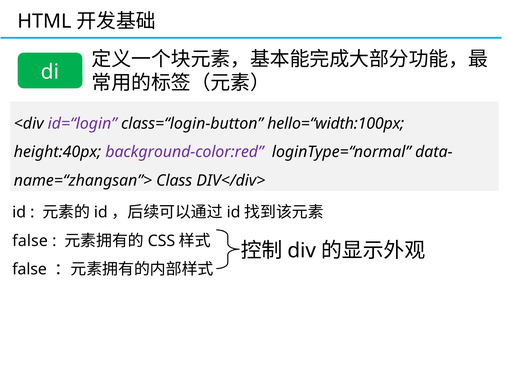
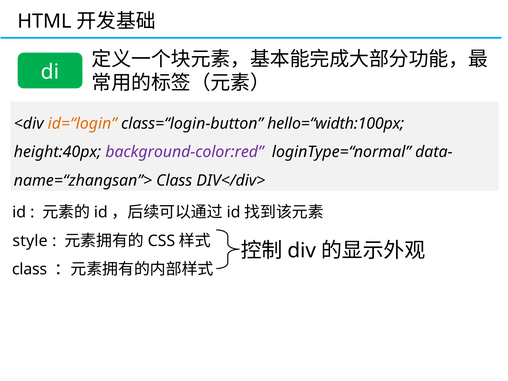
id=“login colour: purple -> orange (82, 123)
false: false -> style (30, 241)
false: false -> class (30, 269)
